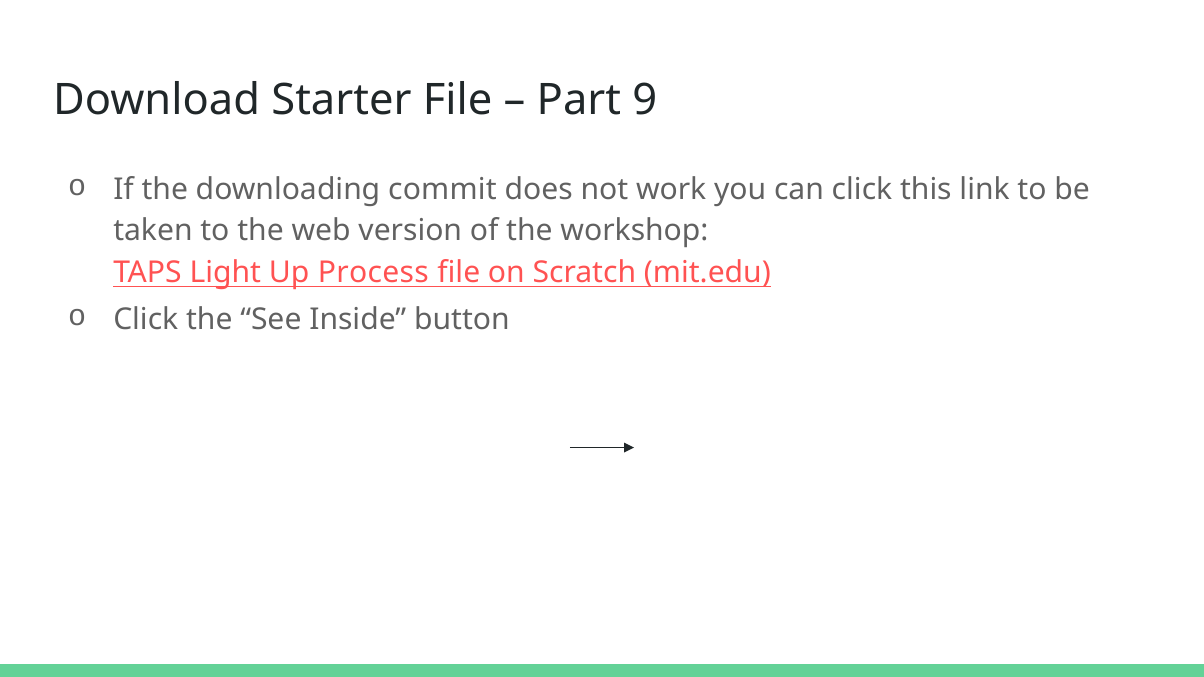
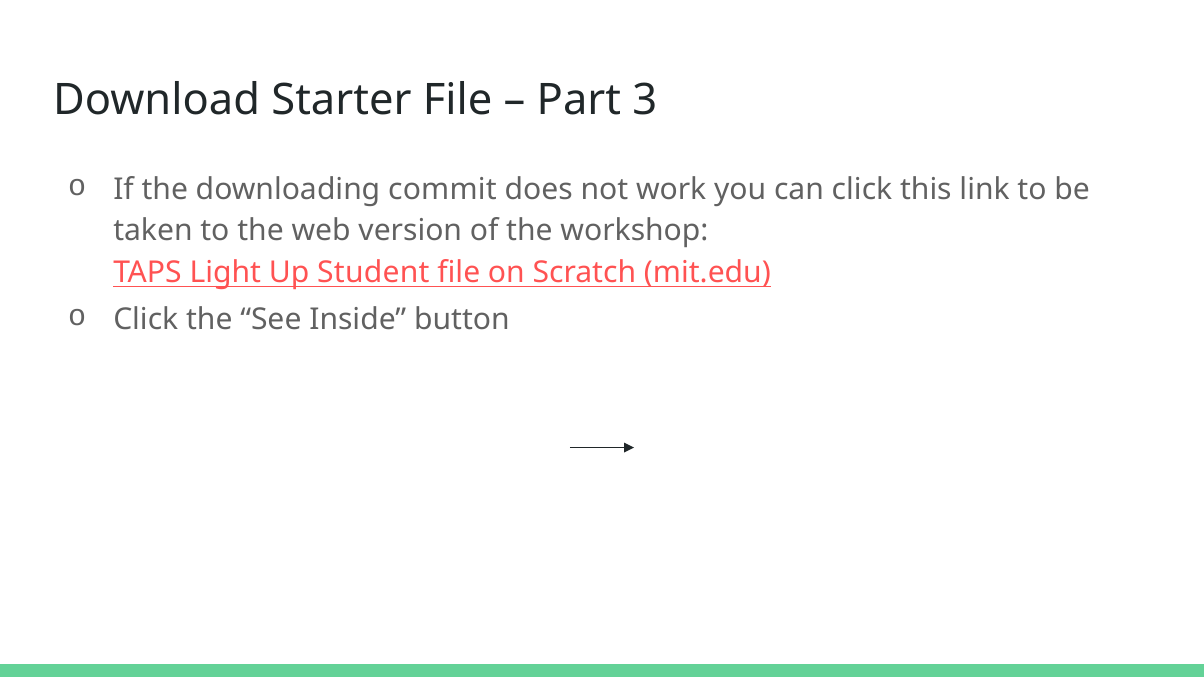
9: 9 -> 3 (645, 100)
Process: Process -> Student (373, 273)
